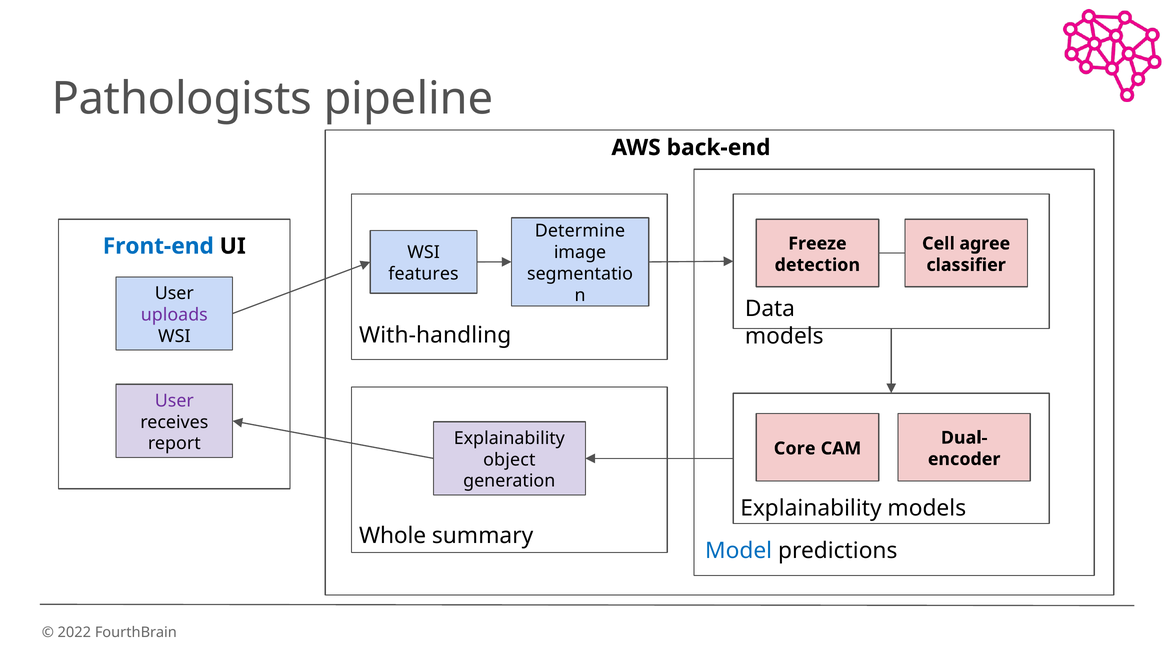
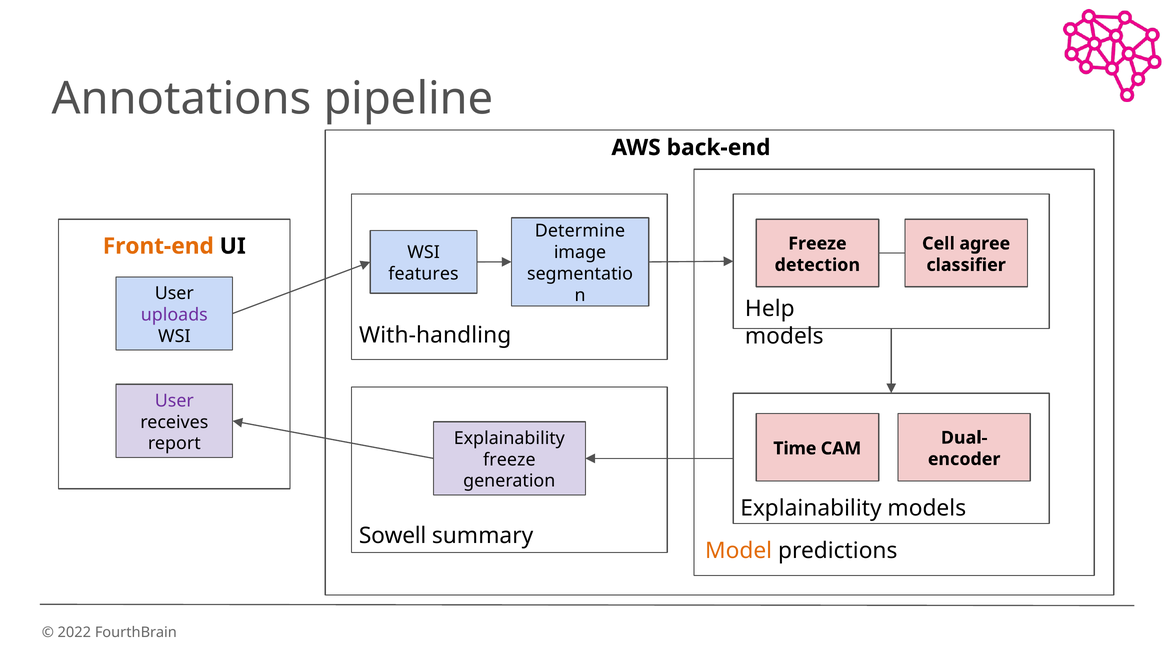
Pathologists: Pathologists -> Annotations (182, 99)
Front-end colour: blue -> orange (158, 246)
Data: Data -> Help (770, 309)
Core: Core -> Time (795, 448)
object: object -> freeze (509, 460)
Whole: Whole -> Sowell (393, 536)
Model colour: blue -> orange (739, 551)
